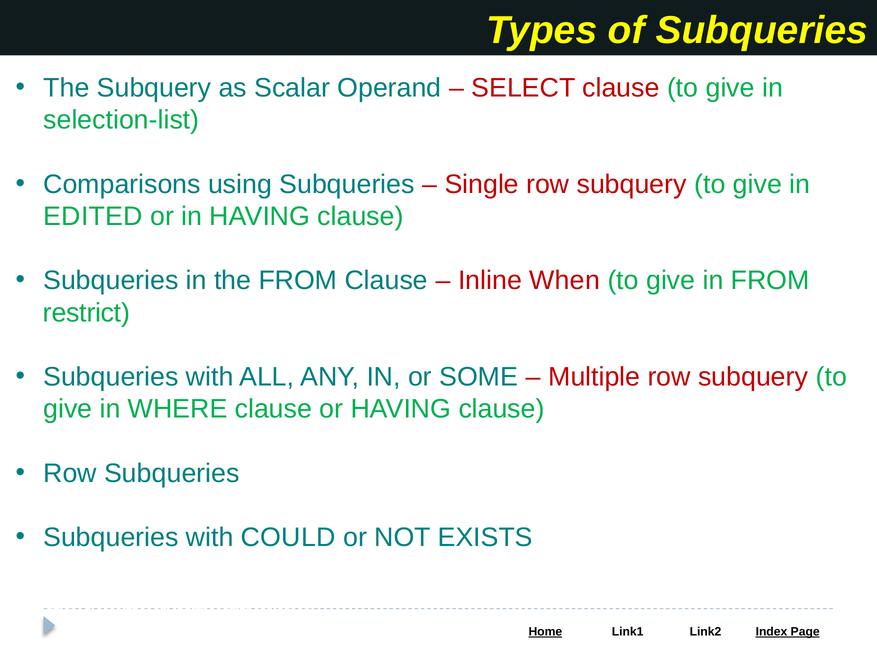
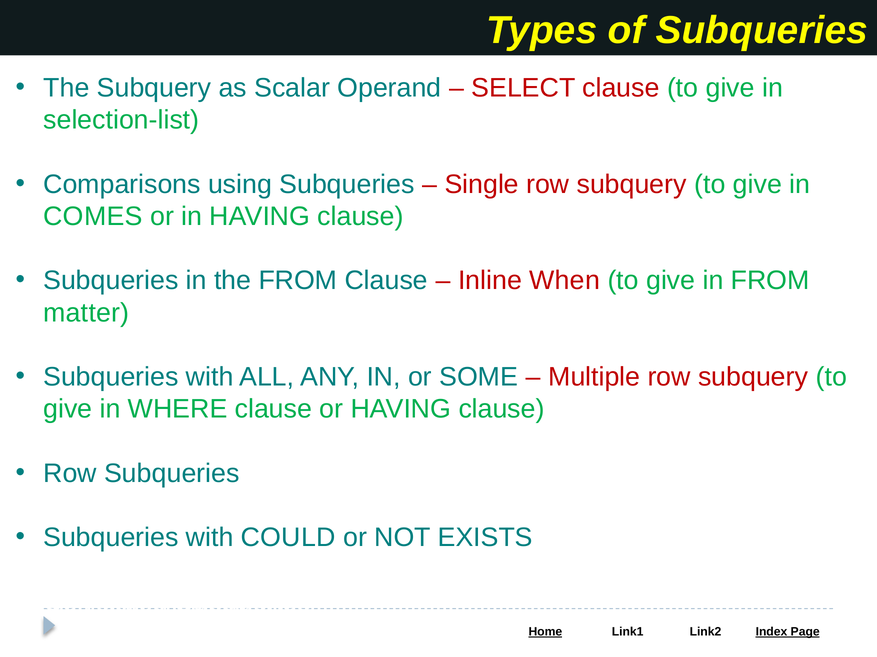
EDITED: EDITED -> COMES (93, 217)
restrict: restrict -> matter (86, 313)
